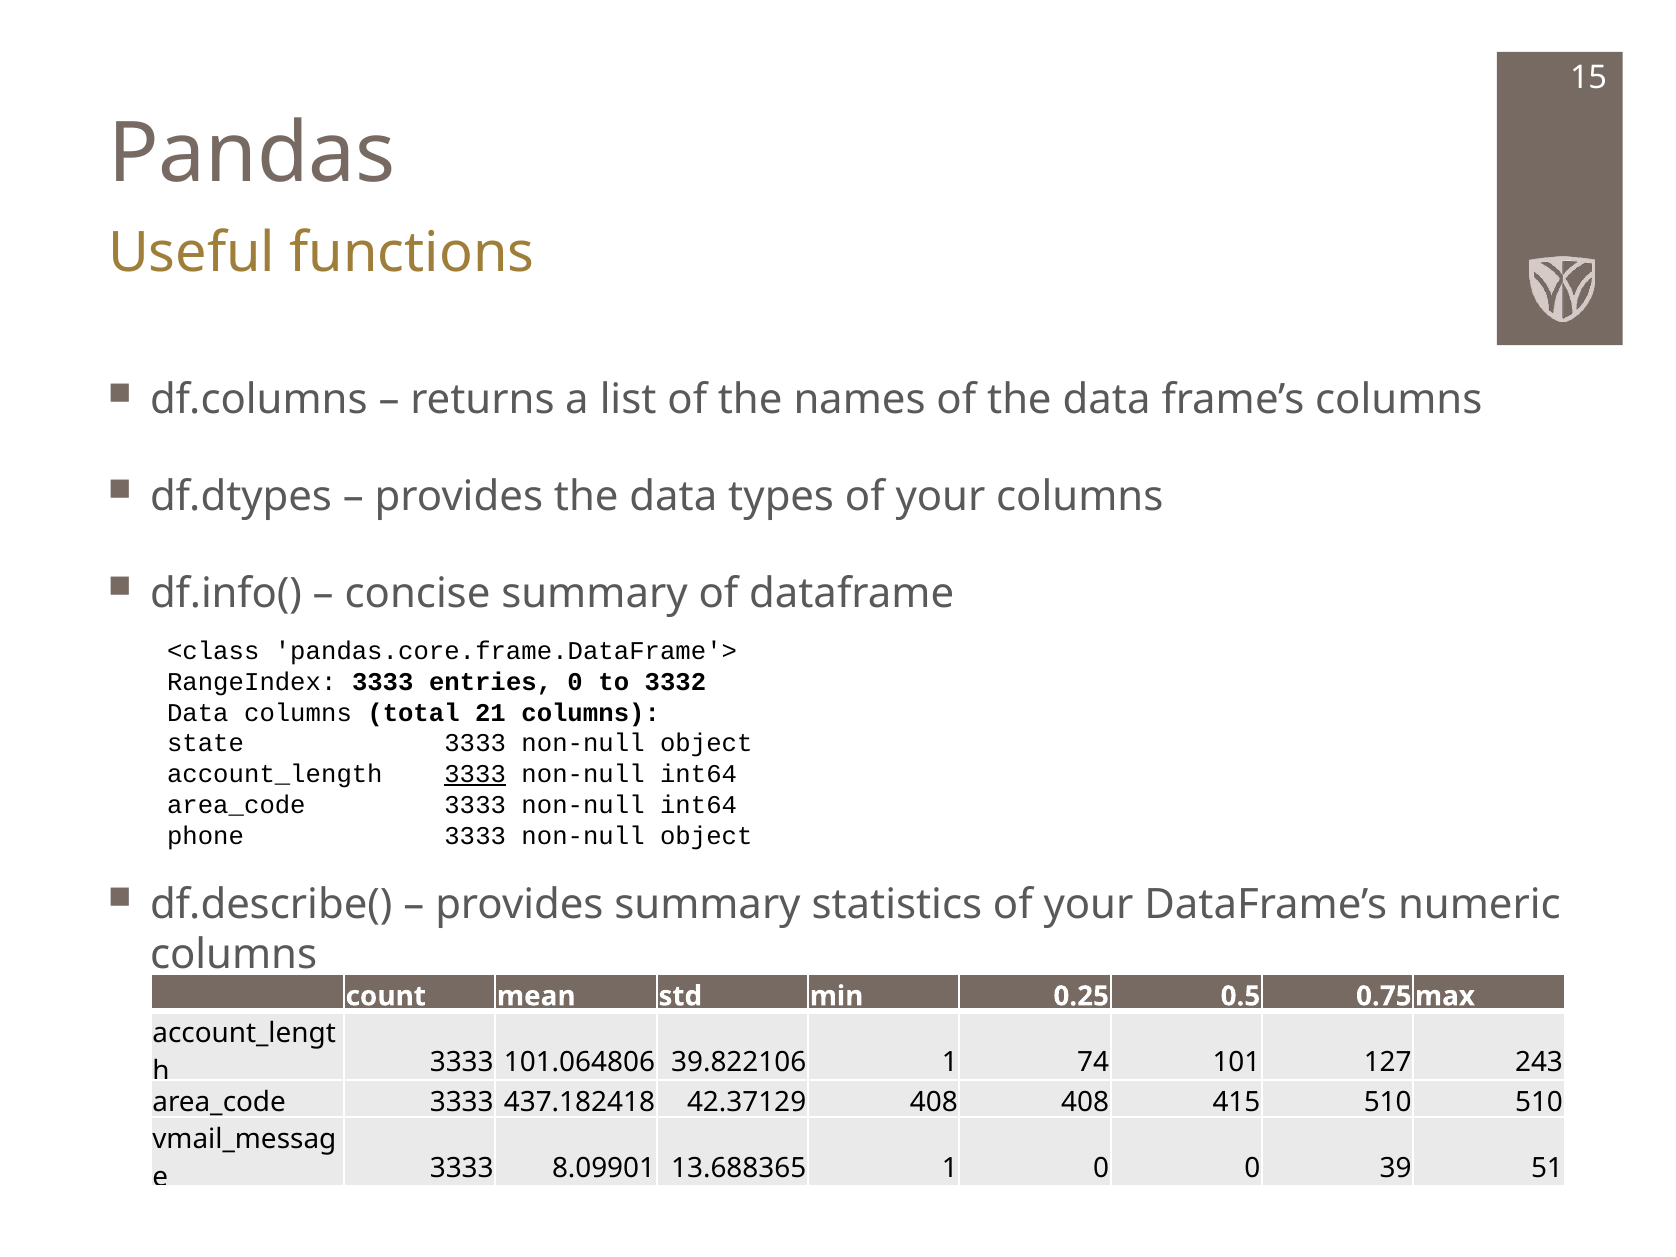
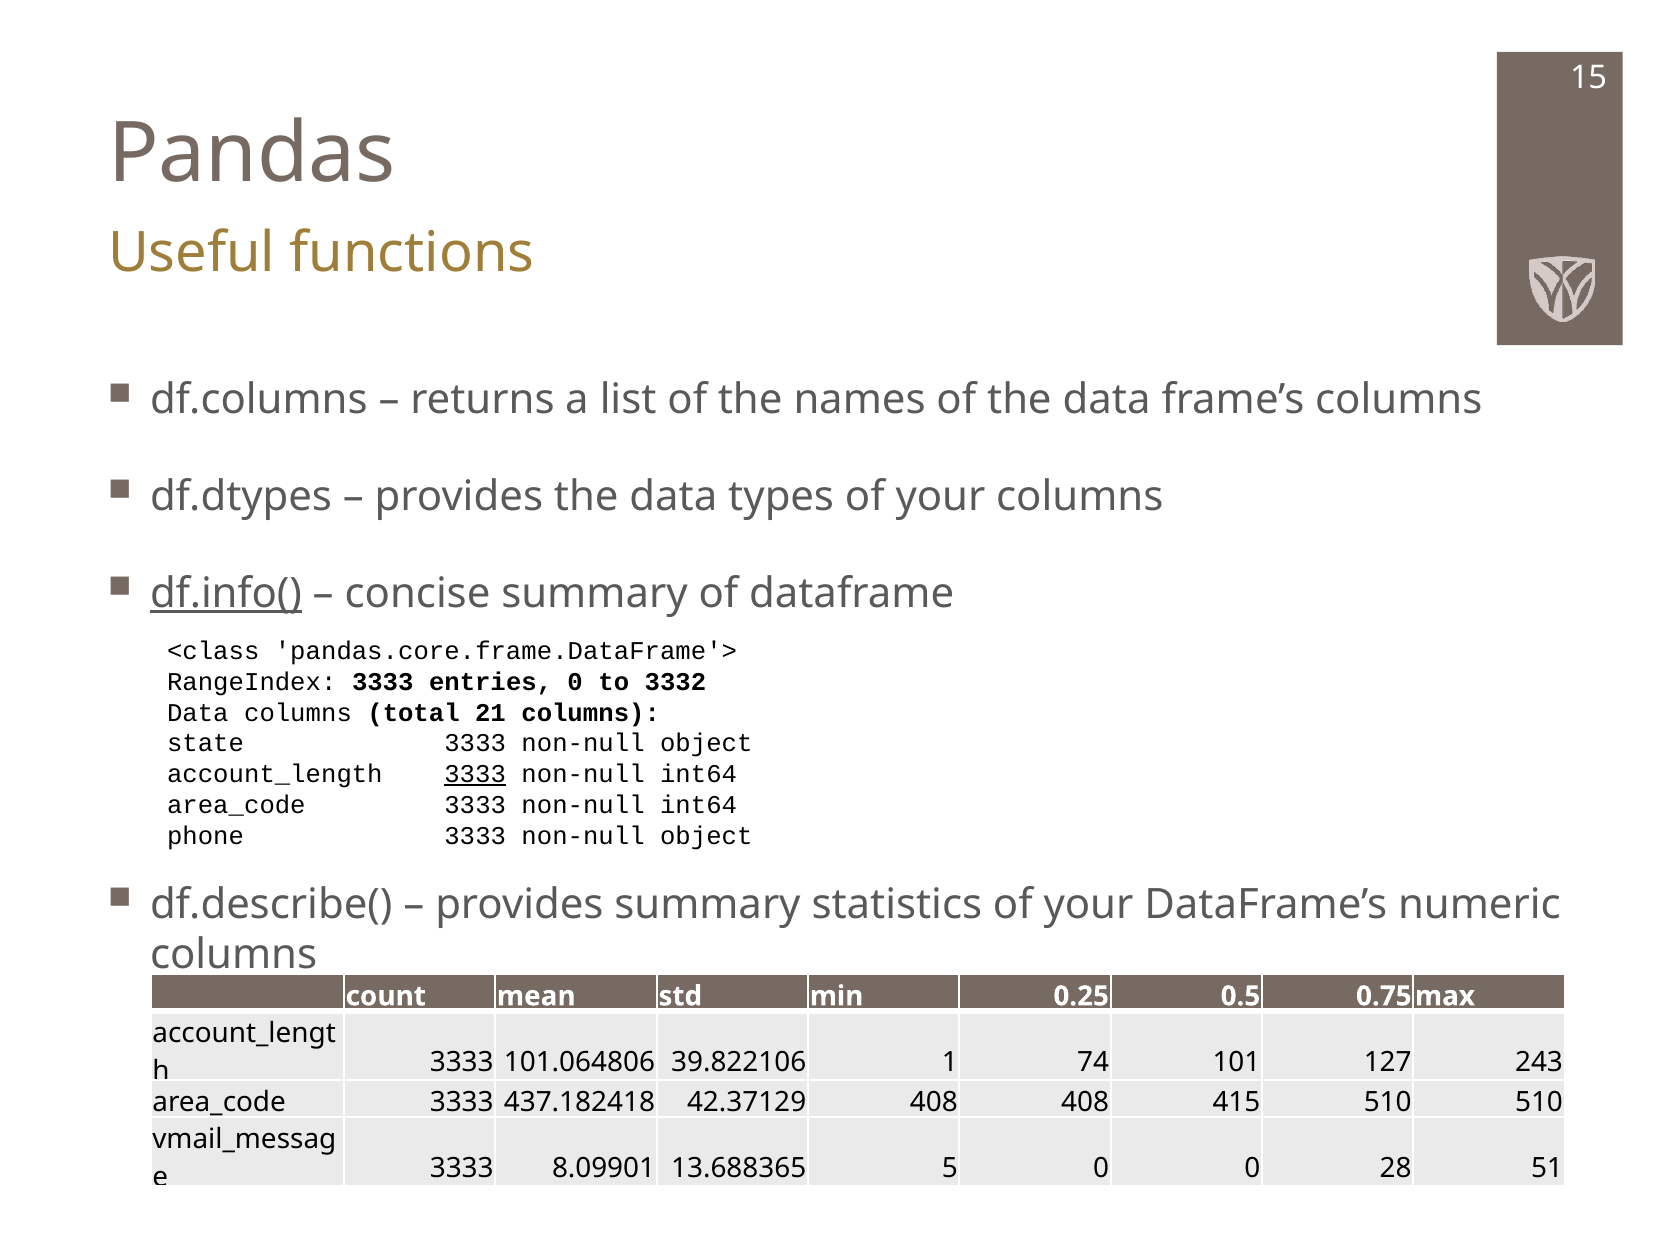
df.info( underline: none -> present (226, 593)
13.688365 1: 1 -> 5 (950, 1169)
39: 39 -> 28 (1396, 1169)
